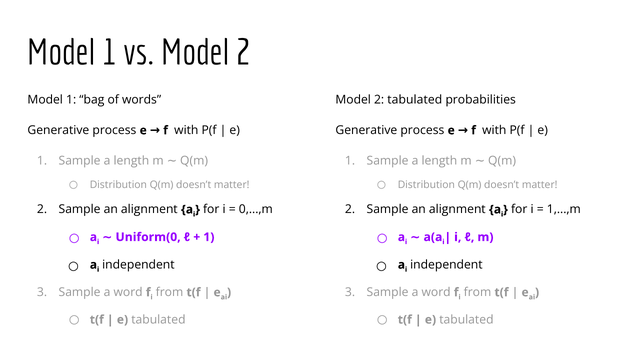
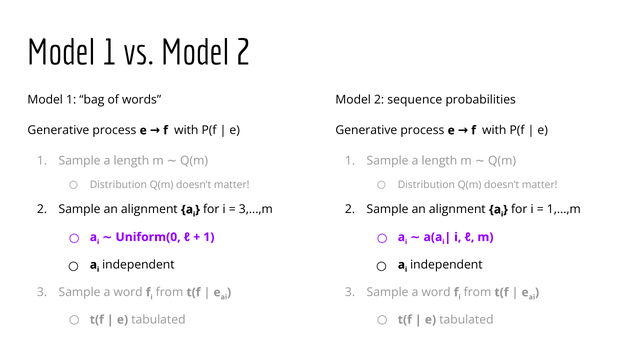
2 tabulated: tabulated -> sequence (415, 100)
0,...,m: 0,...,m -> 3,...,m (256, 210)
